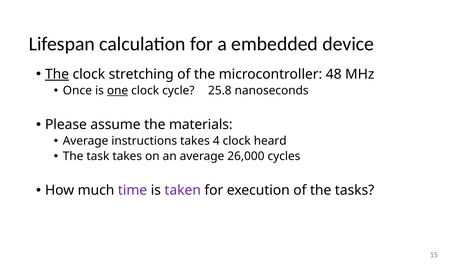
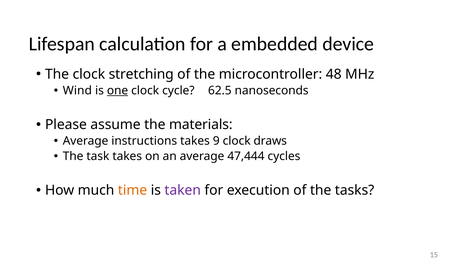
The underline: present -> none (57, 74)
Once: Once -> Wind (77, 90)
25.8: 25.8 -> 62.5 (220, 90)
4: 4 -> 9 (216, 141)
heard: heard -> draws (270, 141)
26,000: 26,000 -> 47,444 (246, 156)
time colour: purple -> orange (133, 190)
